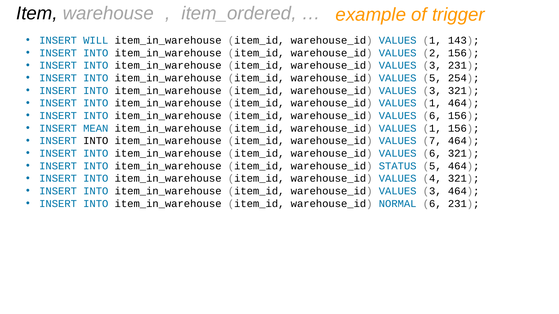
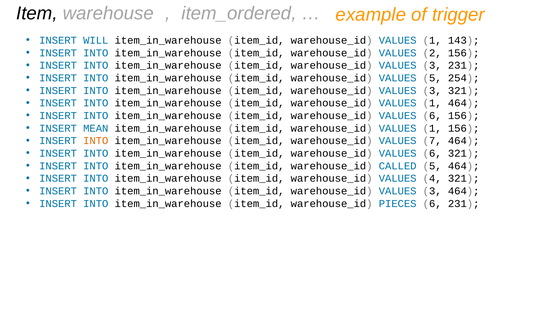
INTO colour: black -> orange (96, 141)
STATUS: STATUS -> CALLED (398, 166)
NORMAL: NORMAL -> PIECES (398, 204)
